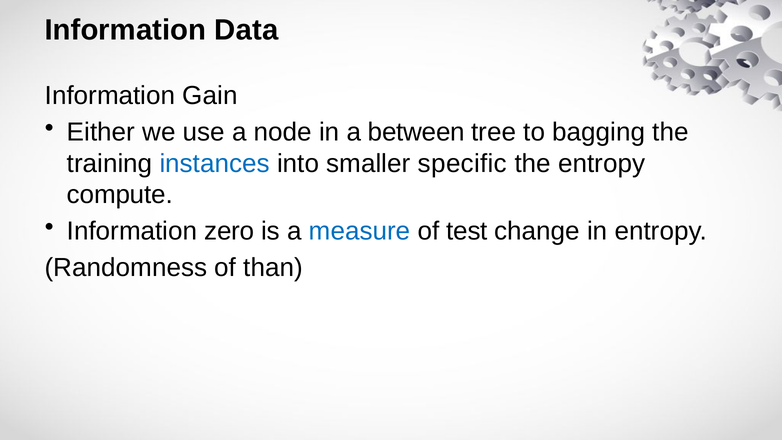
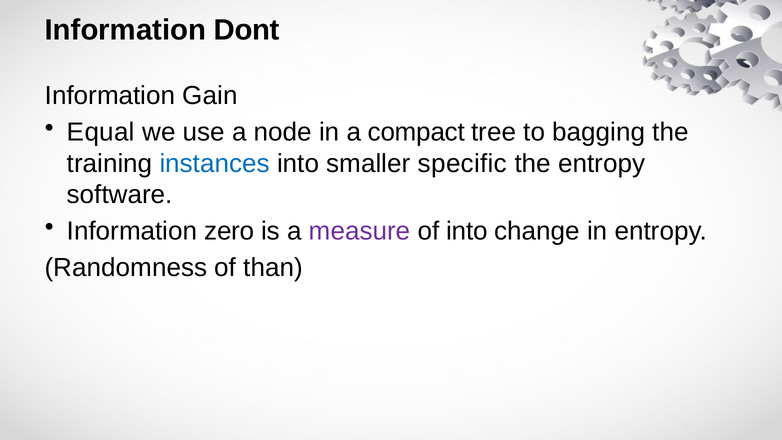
Data: Data -> Dont (247, 30)
Either: Either -> Equal (101, 132)
between: between -> compact (416, 132)
compute: compute -> software (120, 195)
measure colour: blue -> purple (360, 231)
of test: test -> into (467, 231)
